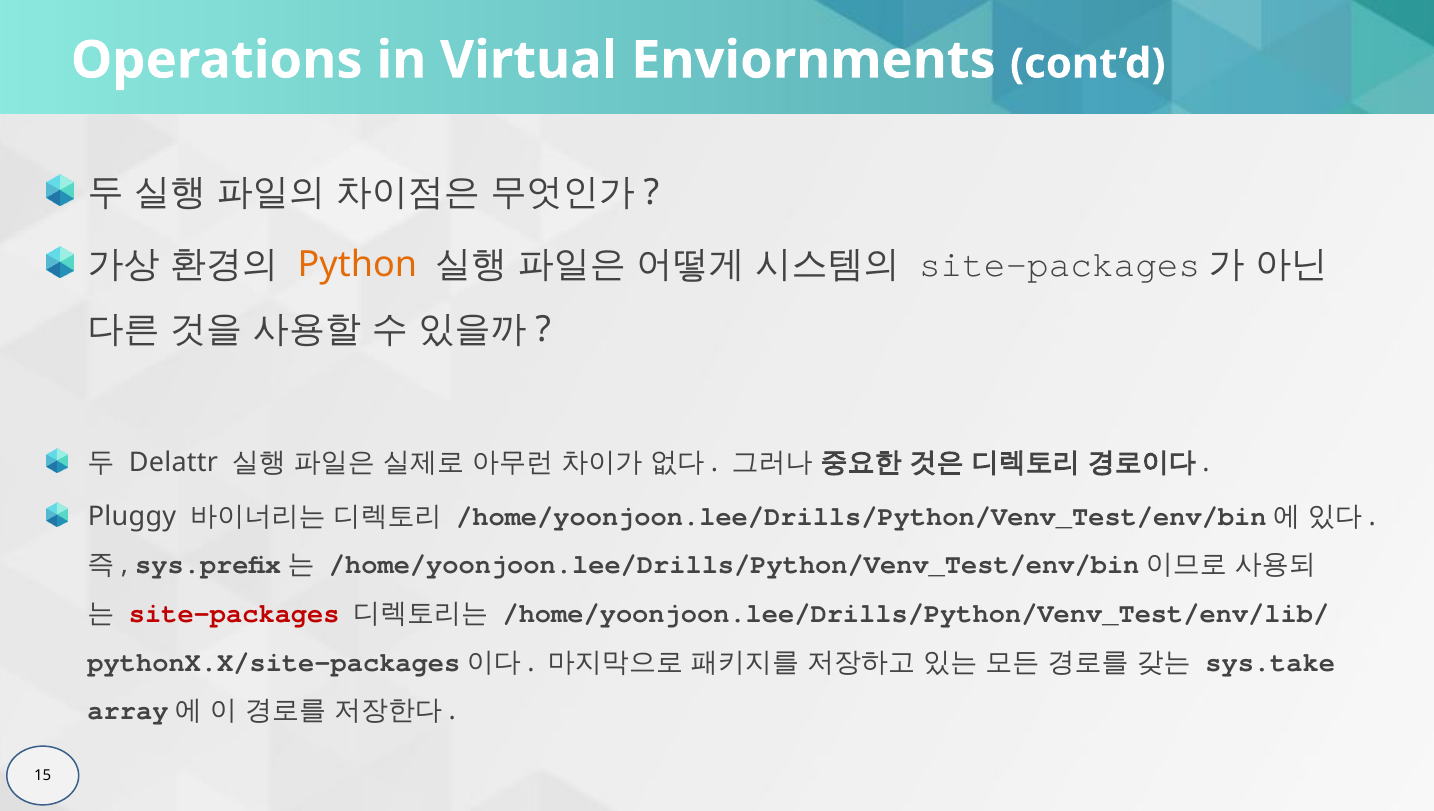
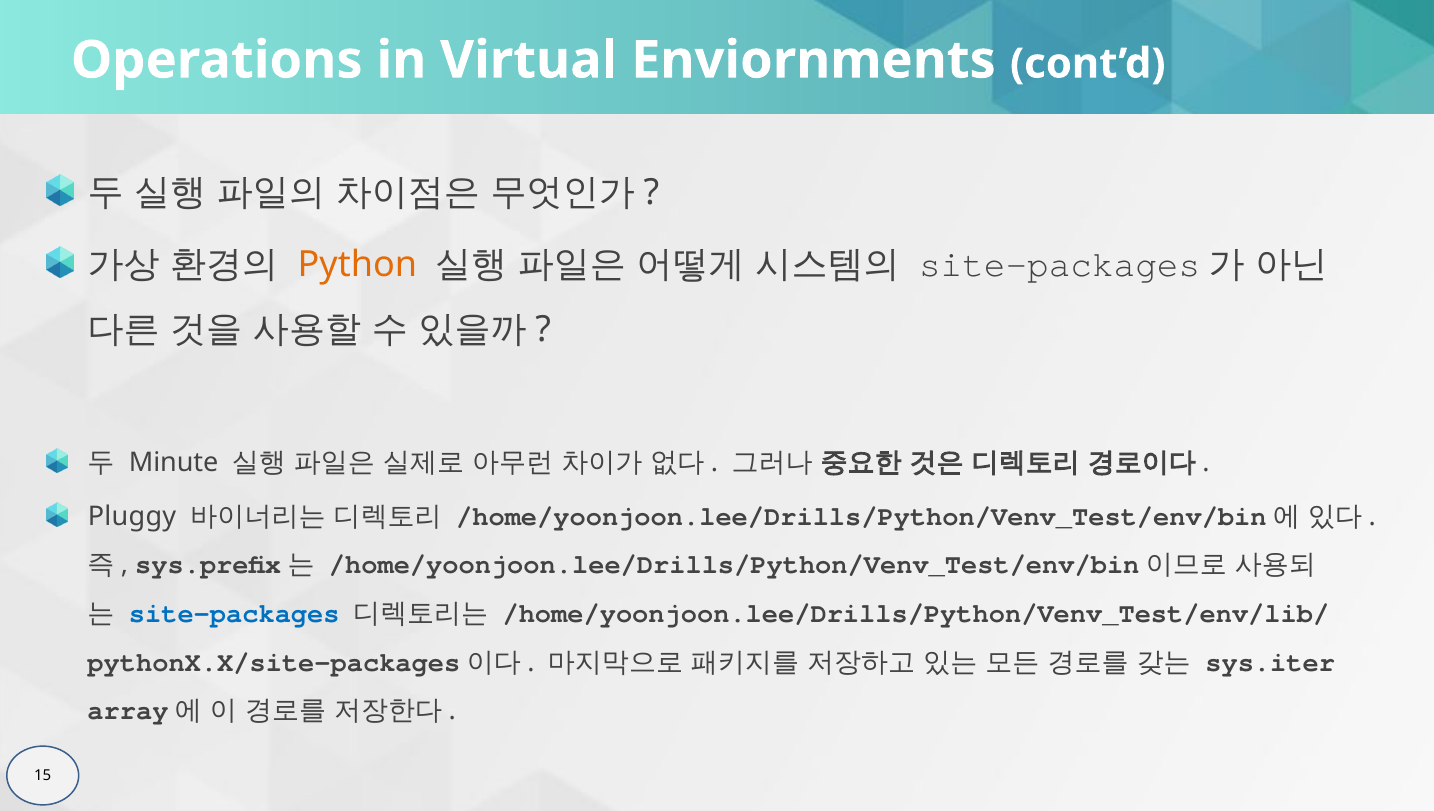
Delattr: Delattr -> Minute (174, 462)
site-packages colour: red -> blue (234, 613)
sys.take: sys.take -> sys.iter (1270, 662)
